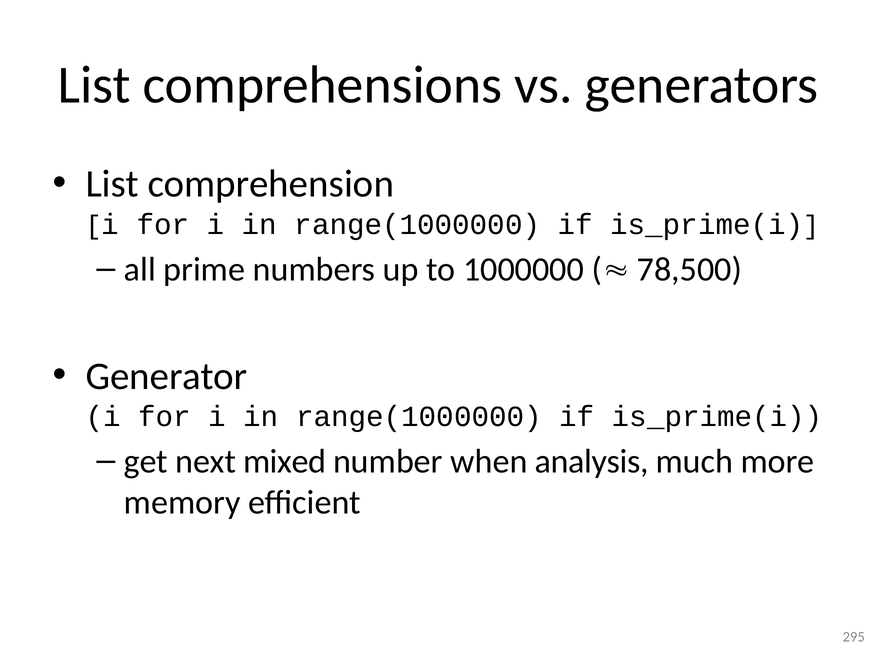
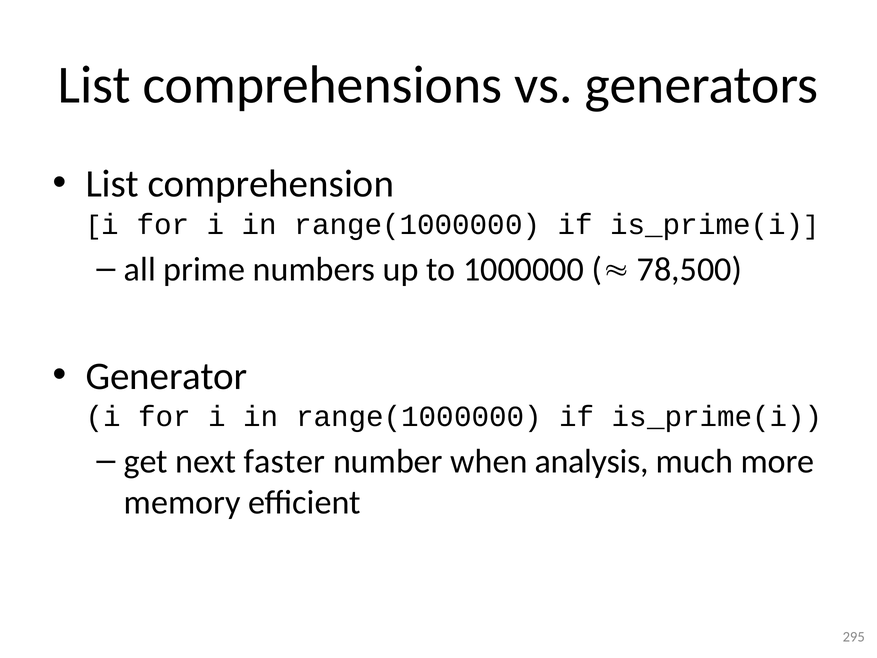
mixed: mixed -> faster (284, 461)
